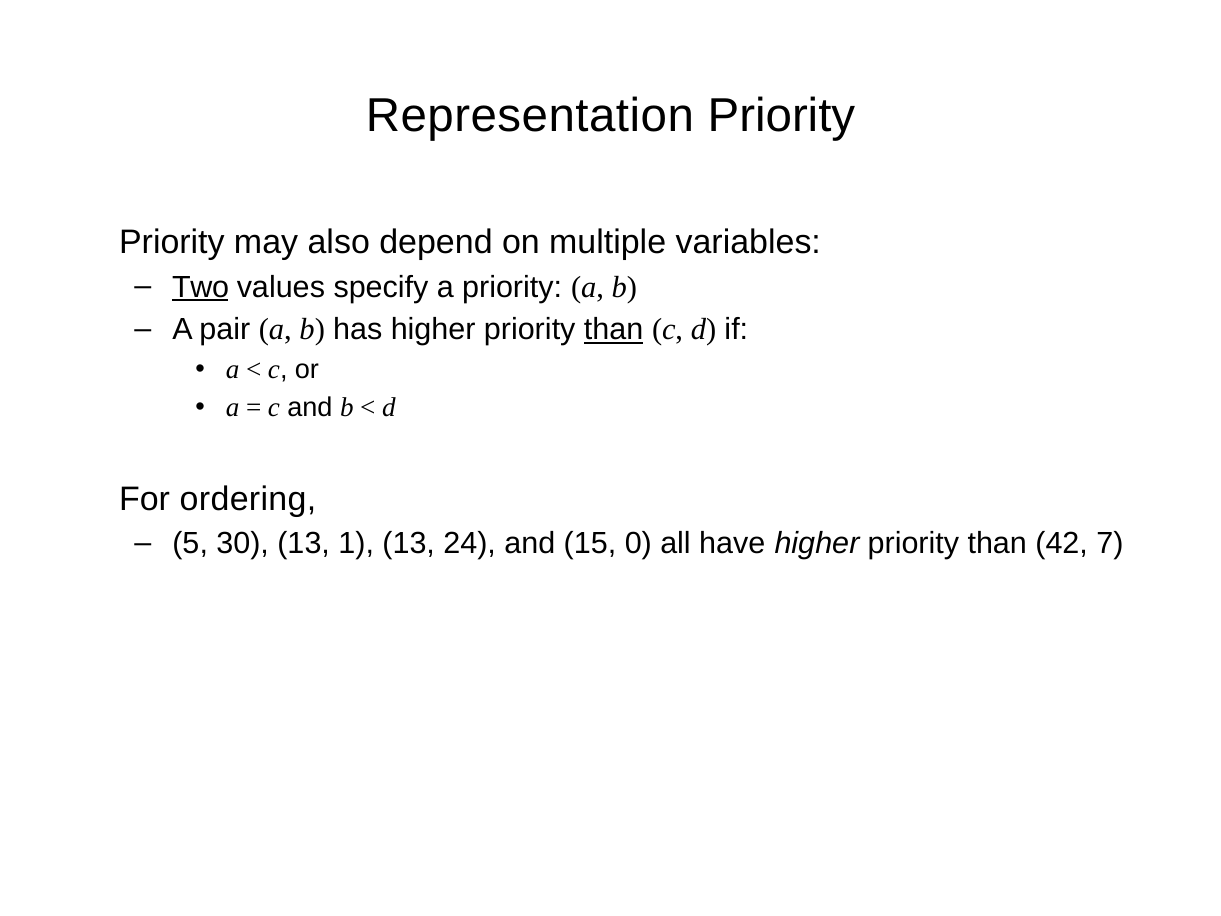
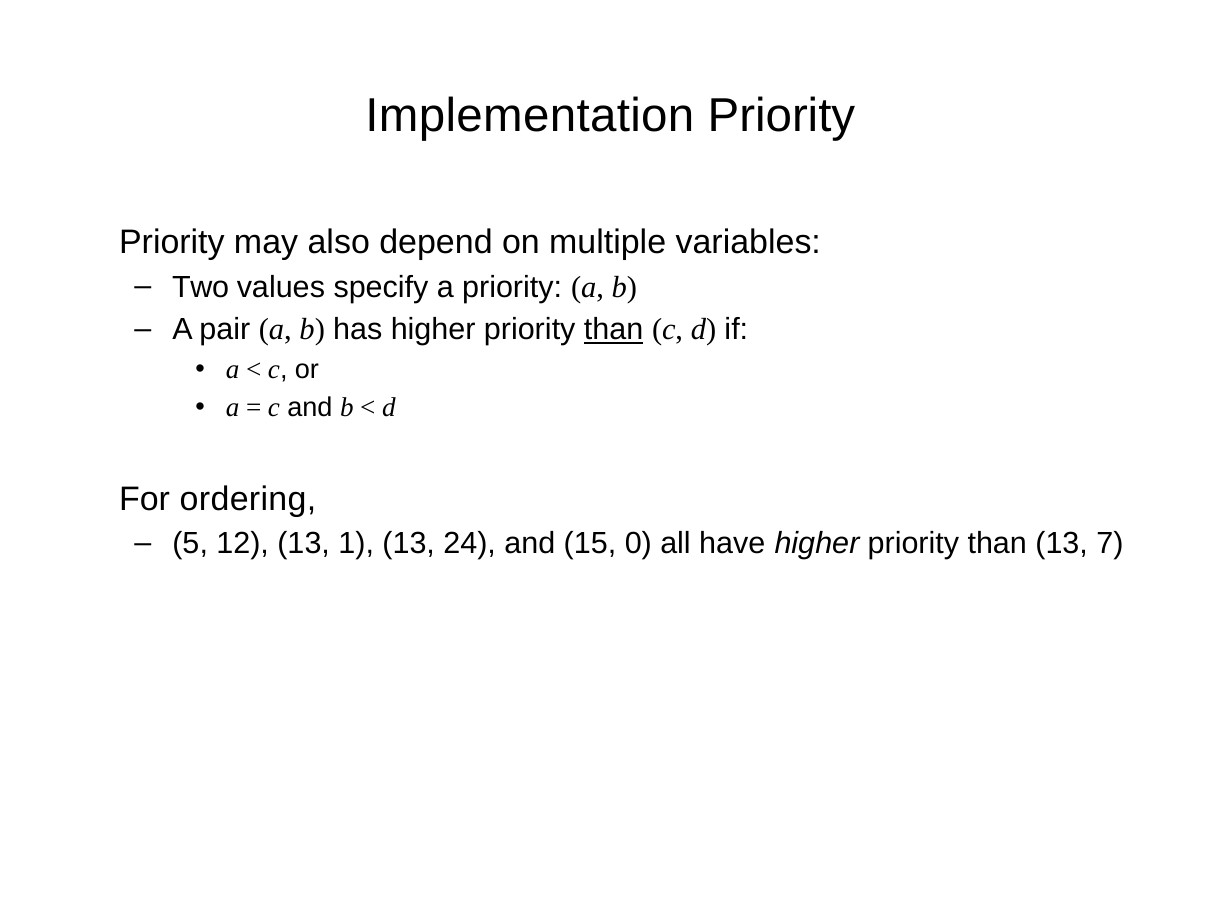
Representation: Representation -> Implementation (530, 116)
Two underline: present -> none (201, 287)
30: 30 -> 12 (243, 543)
than 42: 42 -> 13 (1062, 543)
